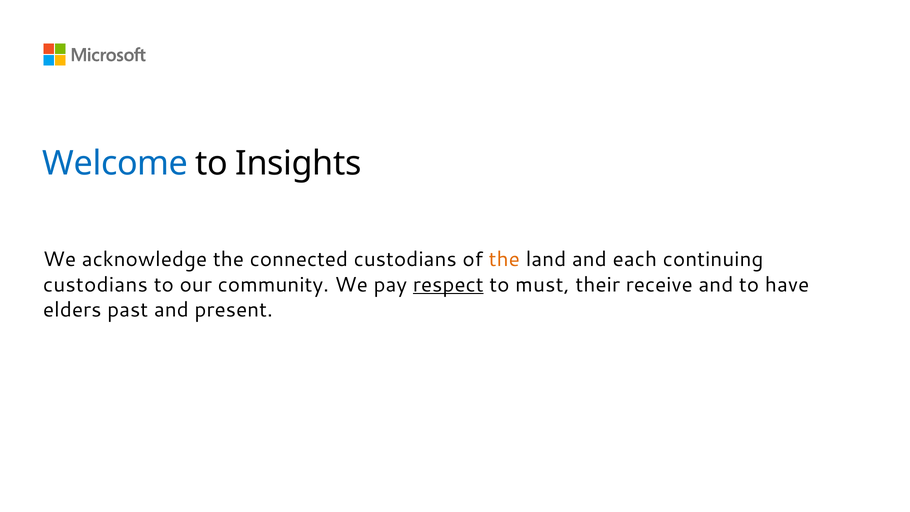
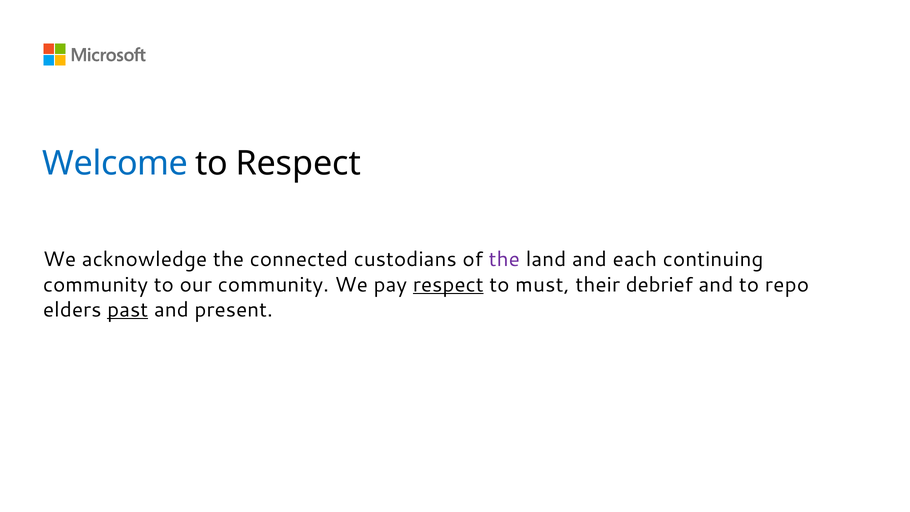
to Insights: Insights -> Respect (298, 163)
the colour: orange -> purple (504, 260)
custodians: custodians -> community (96, 285)
receive: receive -> debrief (659, 285)
have: have -> repo (787, 285)
past underline: none -> present (128, 310)
